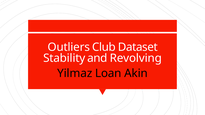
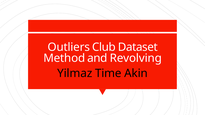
Stability: Stability -> Method (64, 58)
Loan: Loan -> Time (108, 73)
